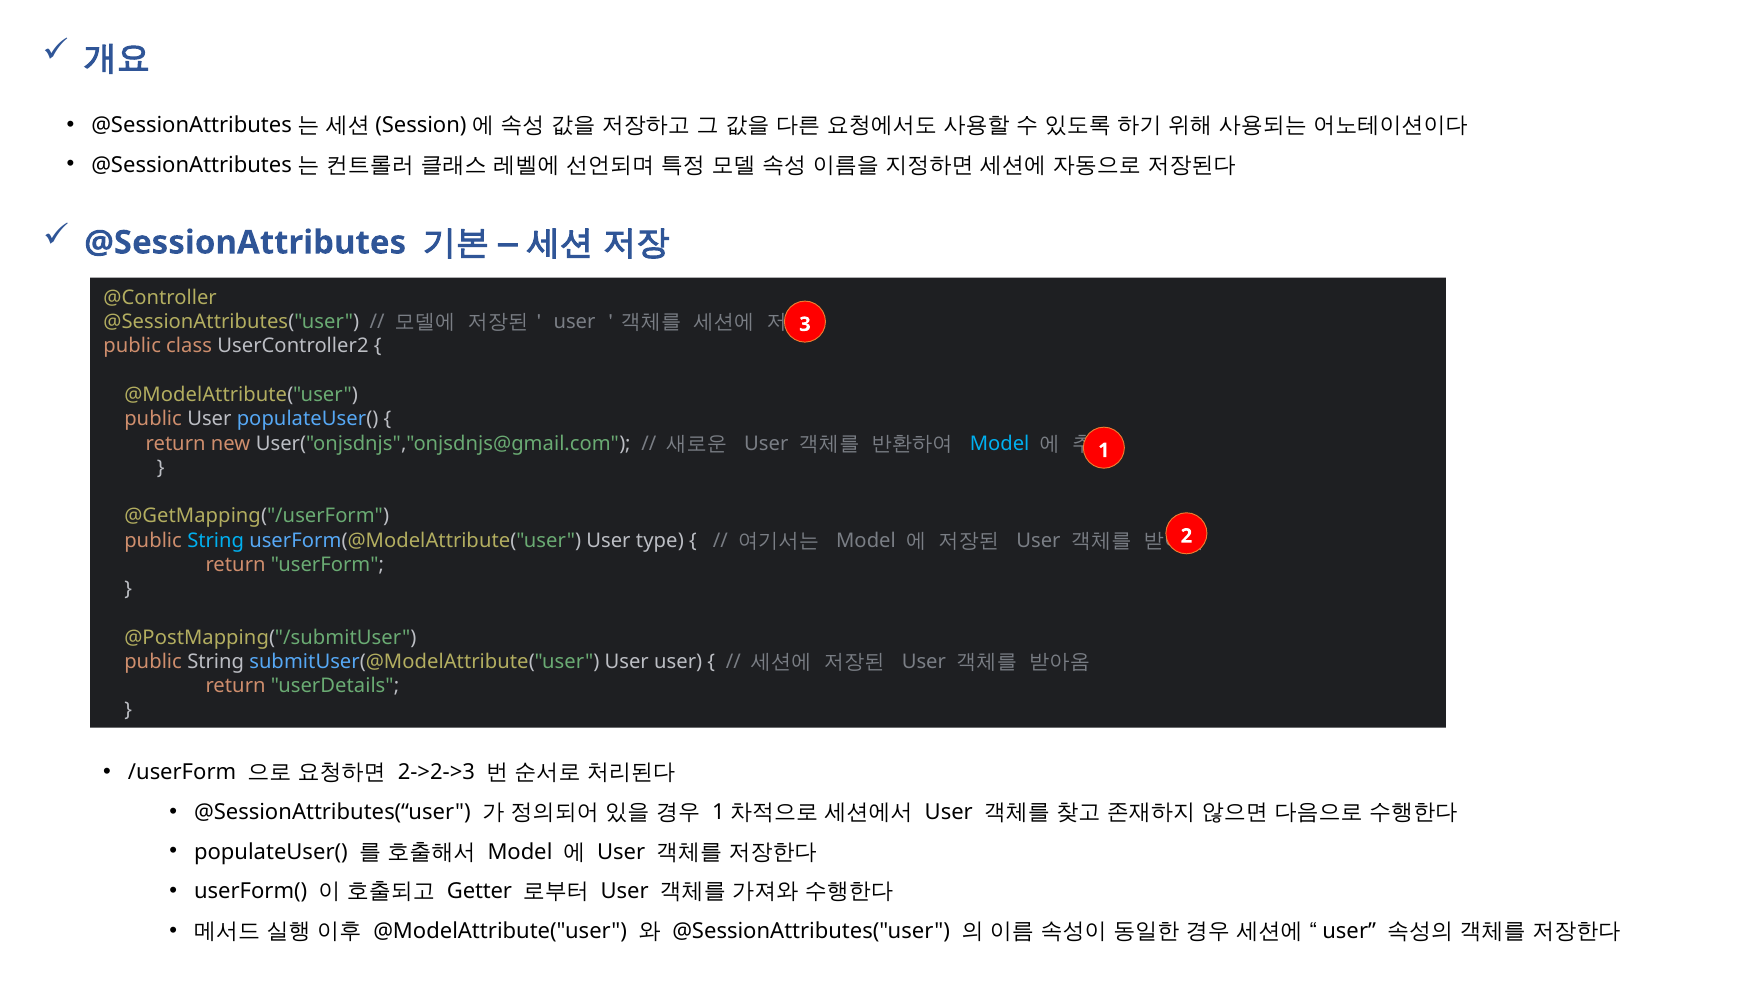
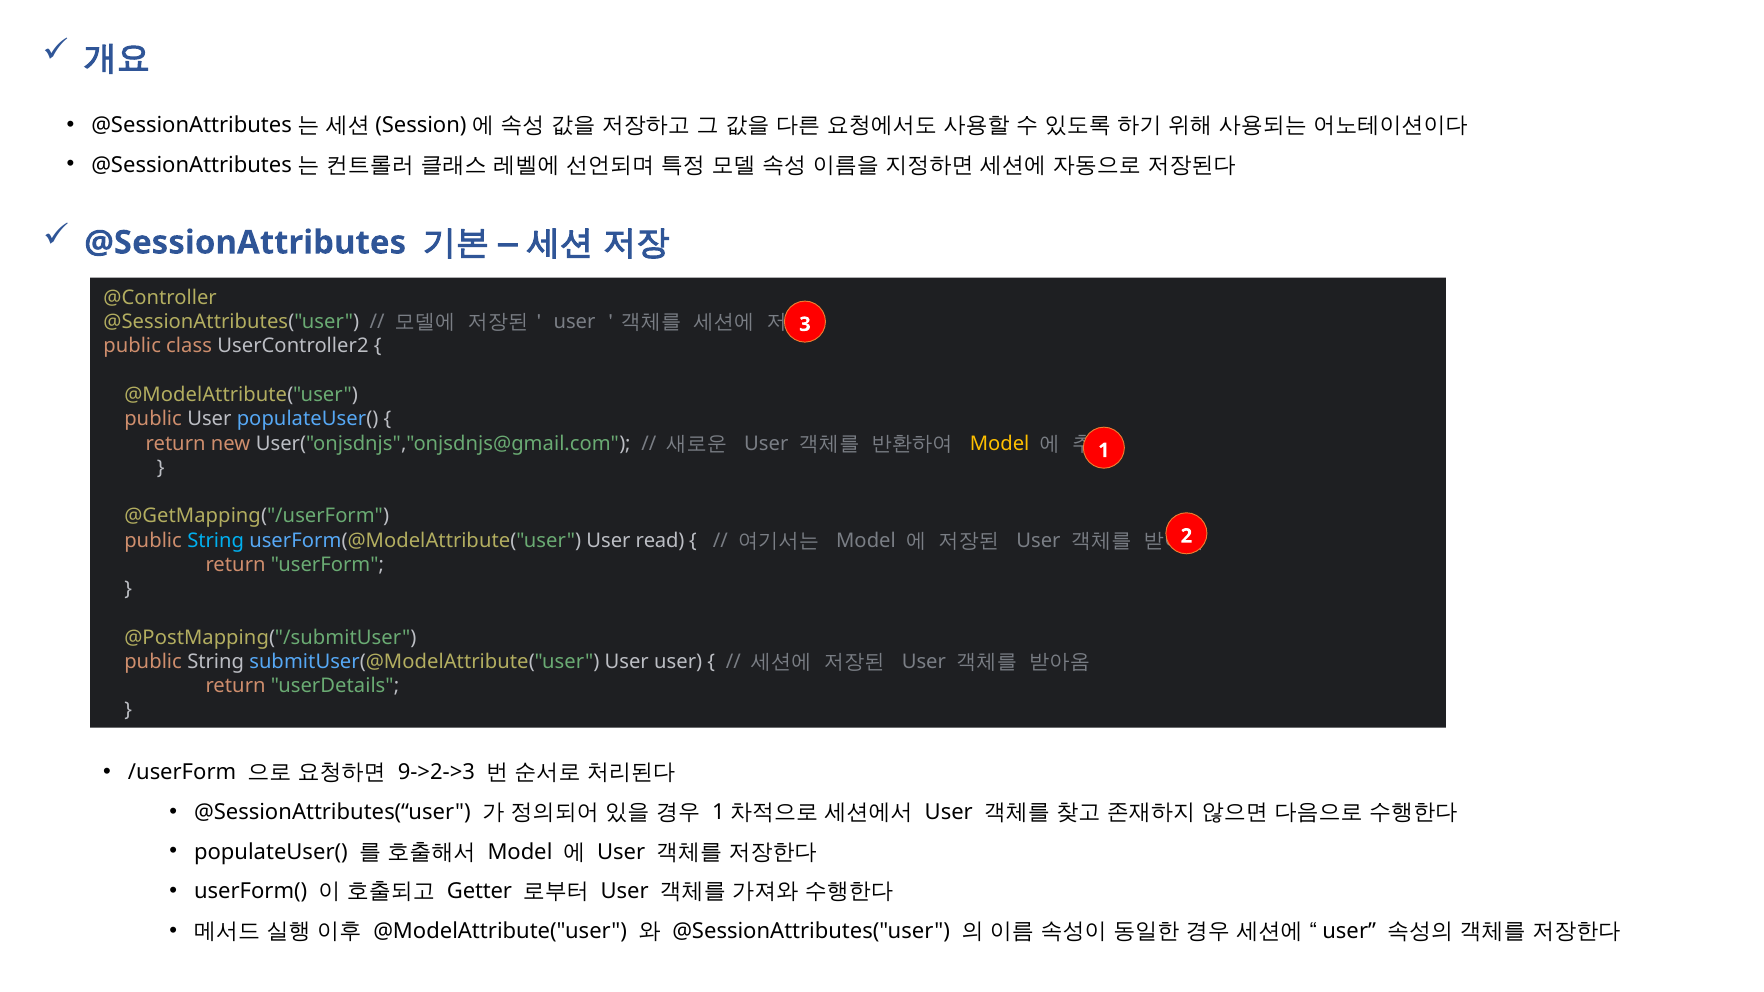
Model colour: light blue -> yellow (1000, 443)
type: type -> read (660, 541)
2->2->3: 2->2->3 -> 9->2->3 (436, 773)
